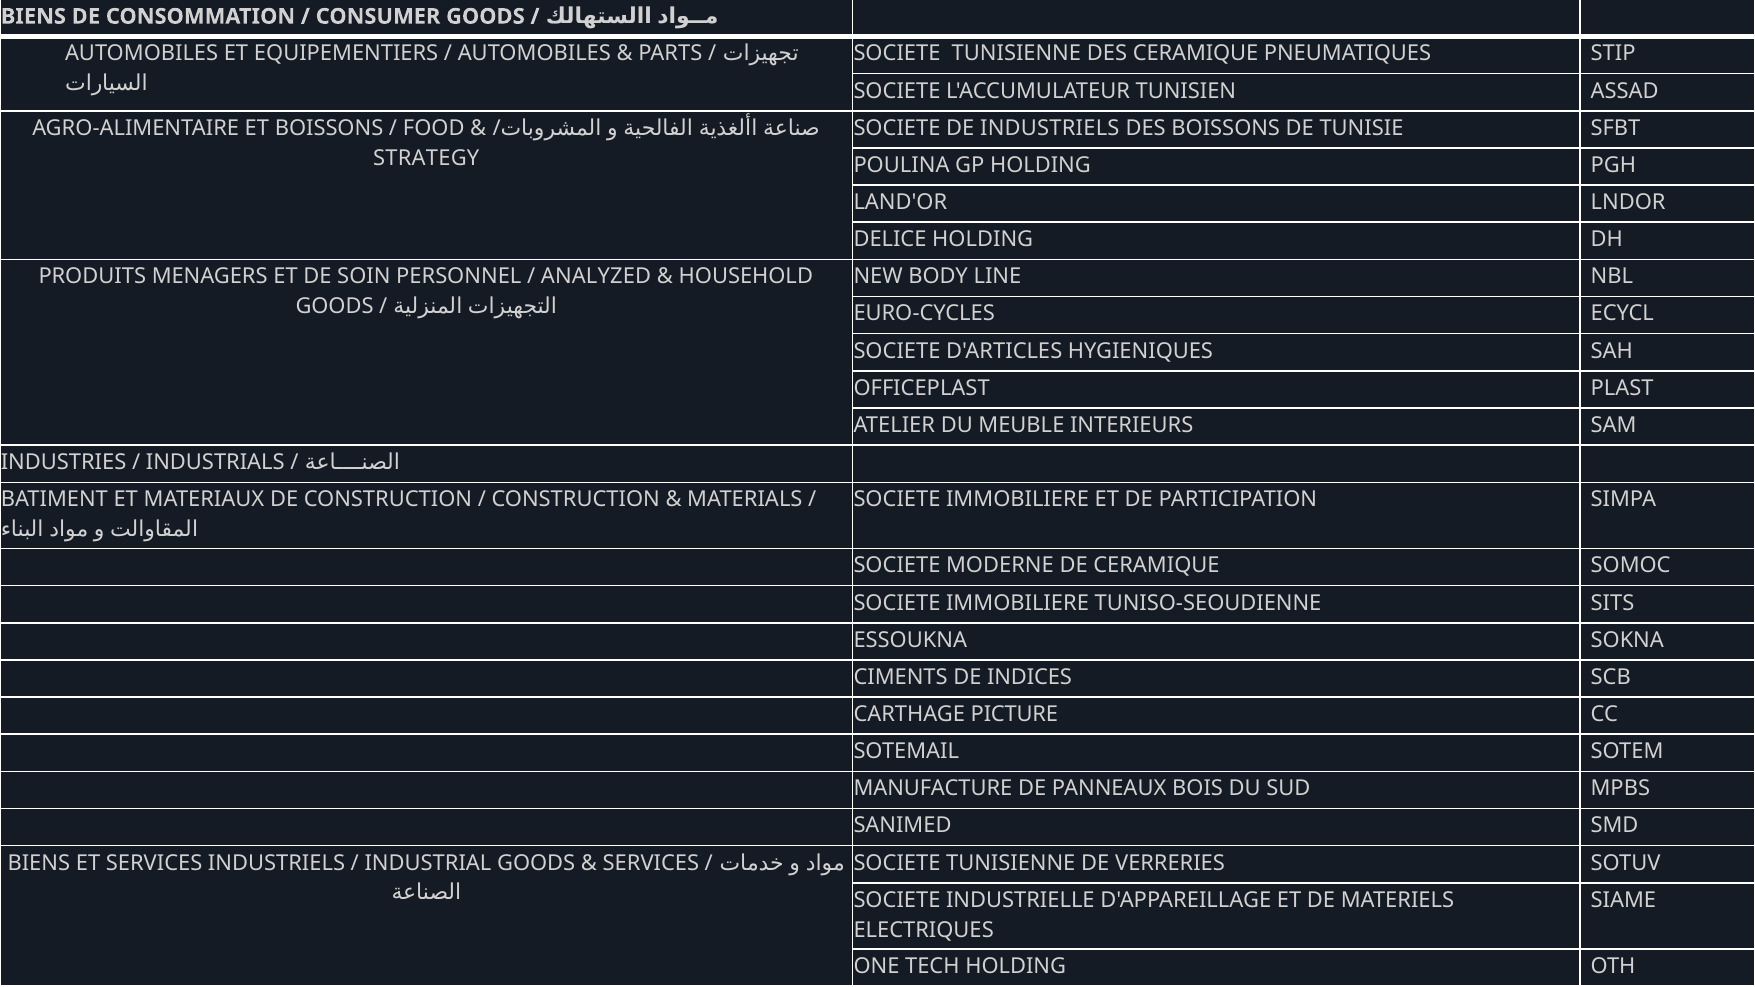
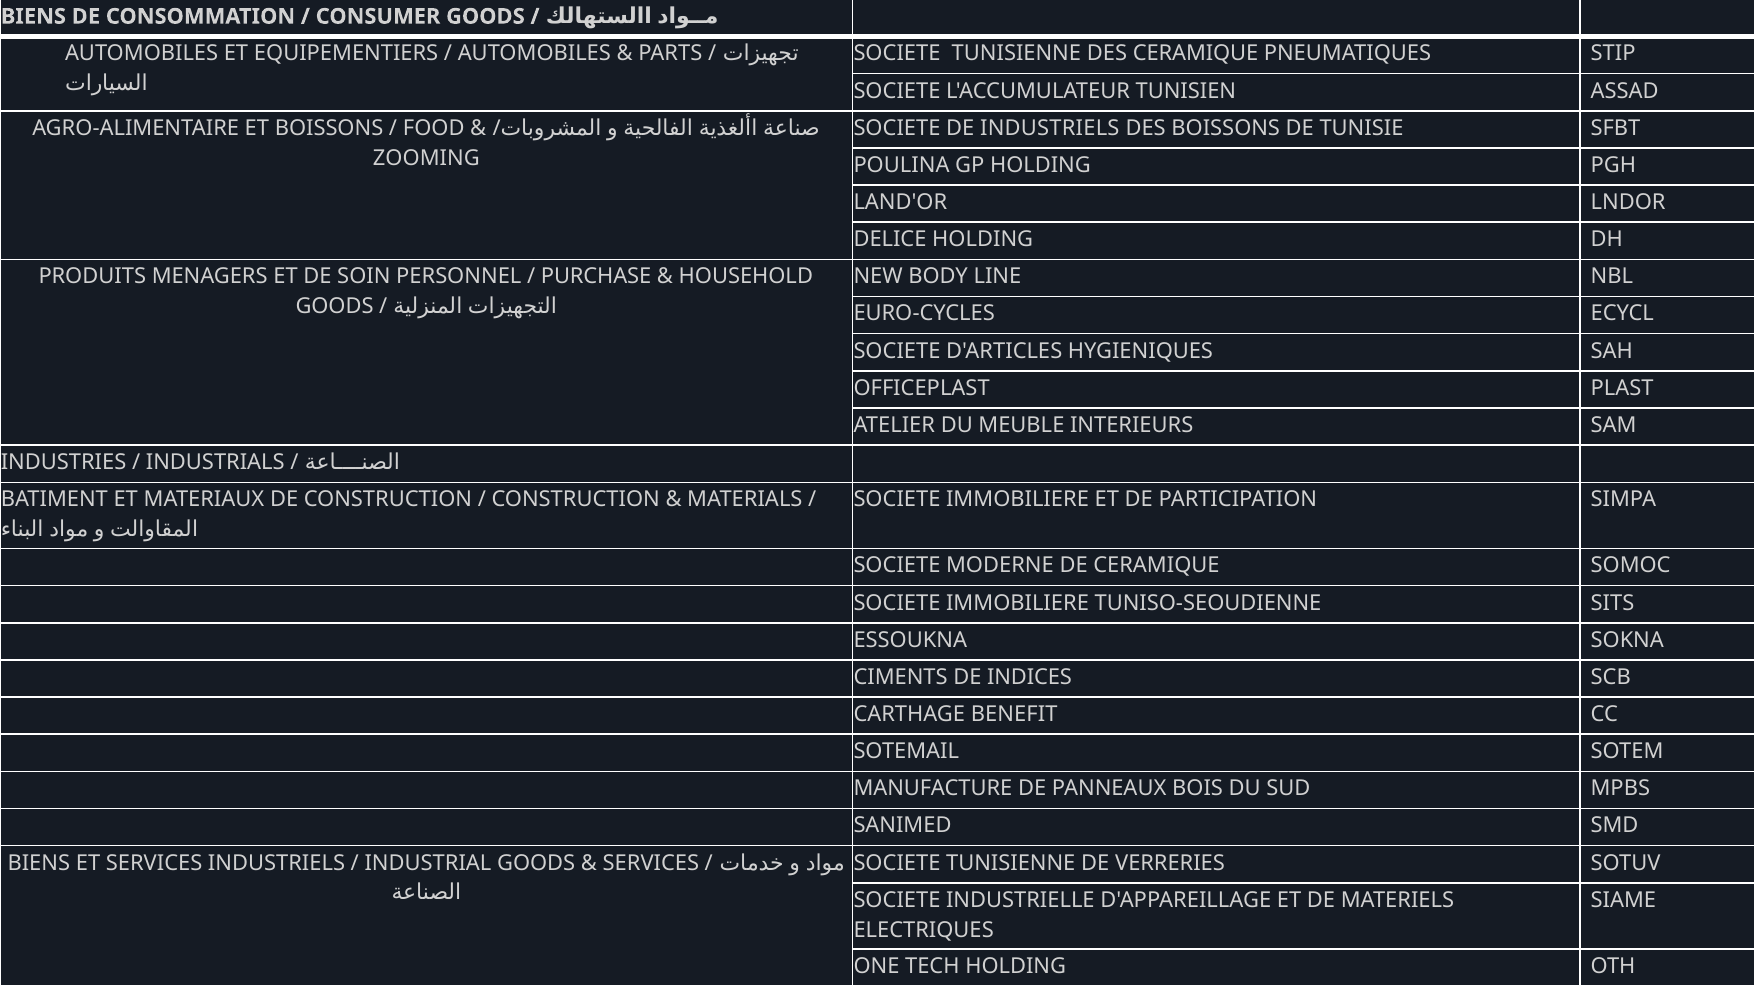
STRATEGY: STRATEGY -> ZOOMING (426, 158)
ANALYZED: ANALYZED -> PURCHASE (596, 277)
PICTURE: PICTURE -> BENEFIT (1014, 714)
